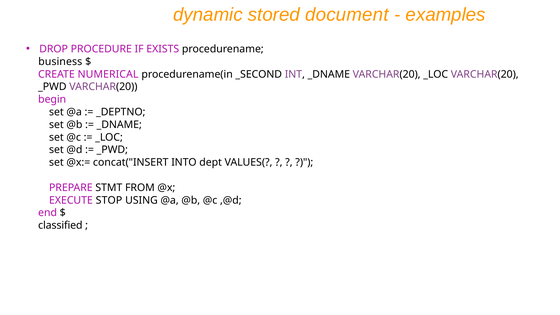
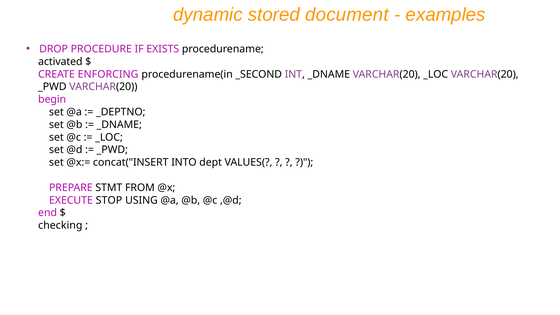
business: business -> activated (60, 62)
NUMERICAL: NUMERICAL -> ENFORCING (108, 74)
classified: classified -> checking (60, 225)
